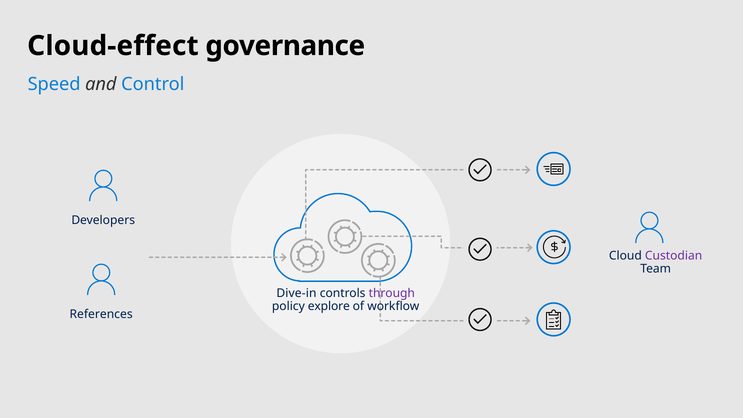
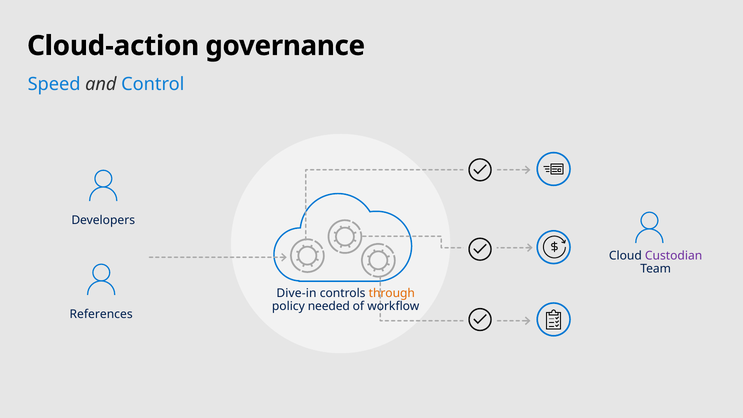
Cloud-effect: Cloud-effect -> Cloud-action (113, 46)
through colour: purple -> orange (392, 293)
explore: explore -> needed (329, 306)
